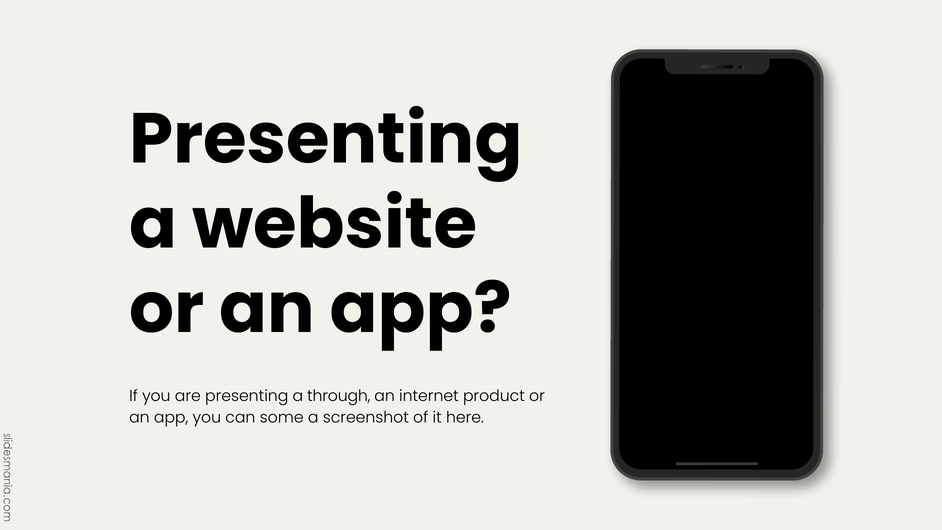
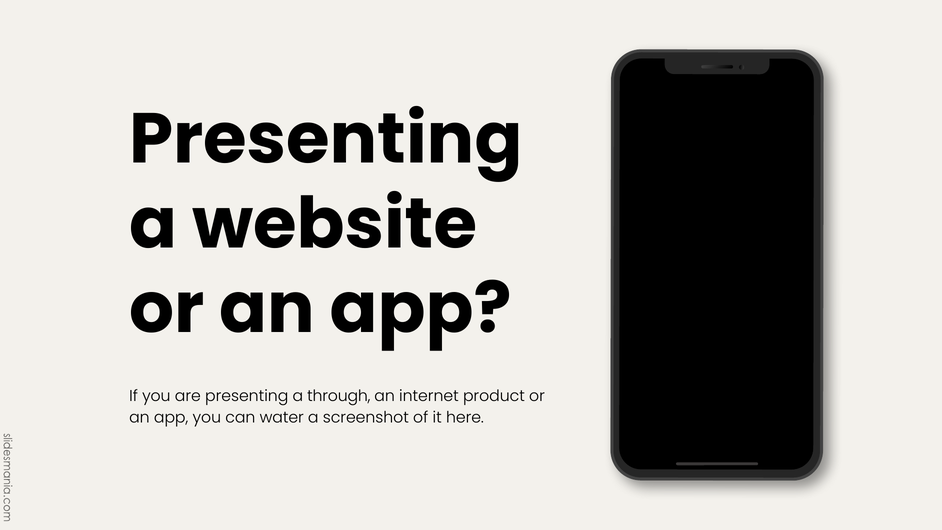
some: some -> water (282, 417)
